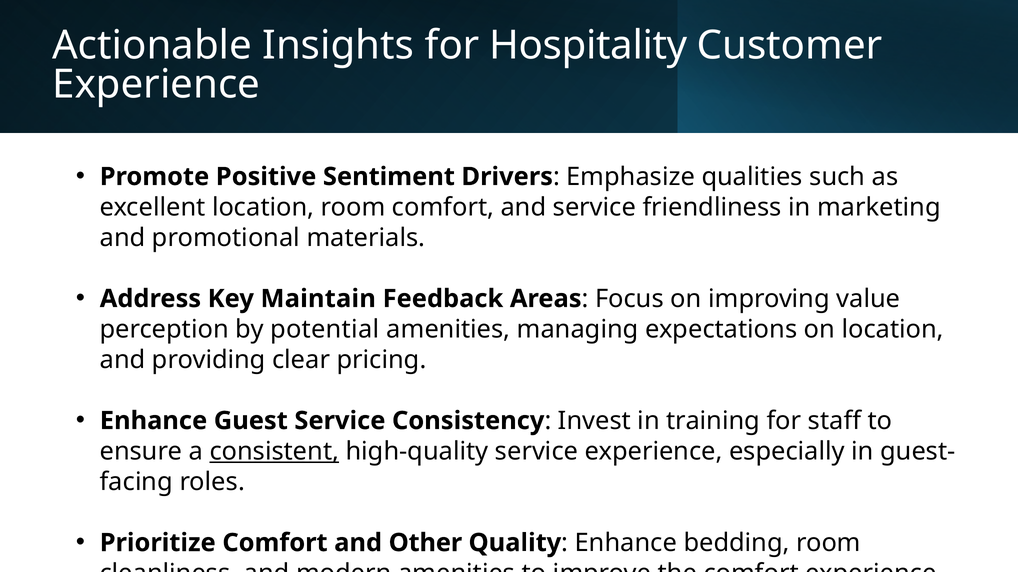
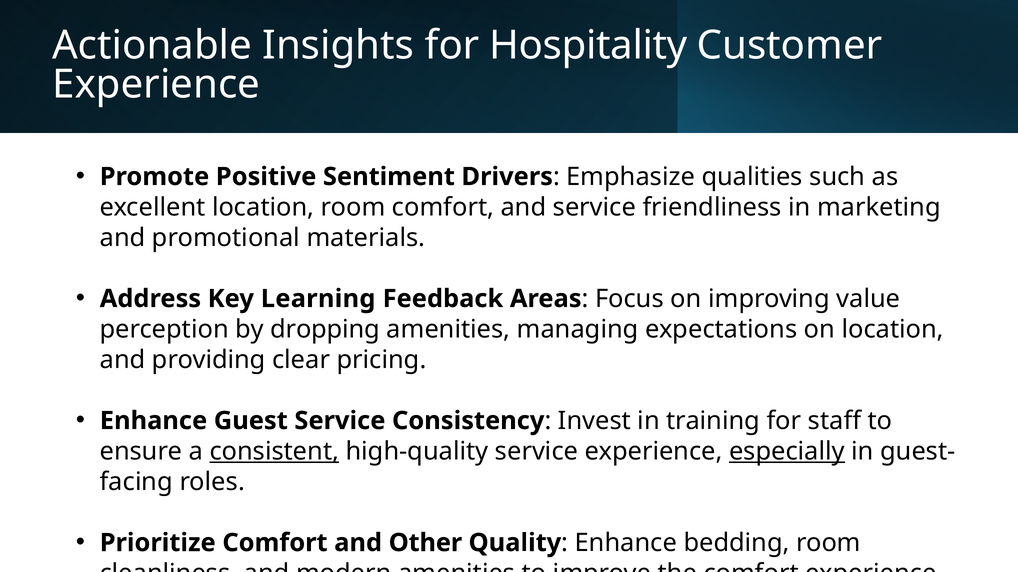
Maintain: Maintain -> Learning (318, 299)
potential: potential -> dropping (325, 330)
especially underline: none -> present (787, 452)
